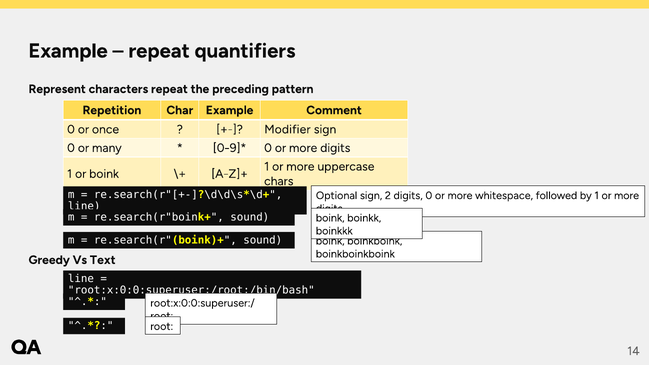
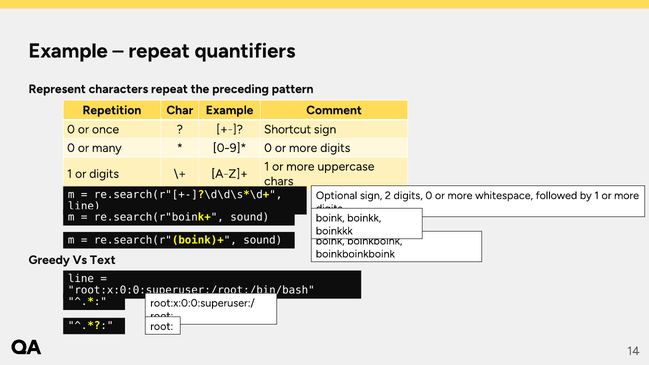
Modifier: Modifier -> Shortcut (288, 129)
or boink: boink -> digits (104, 174)
